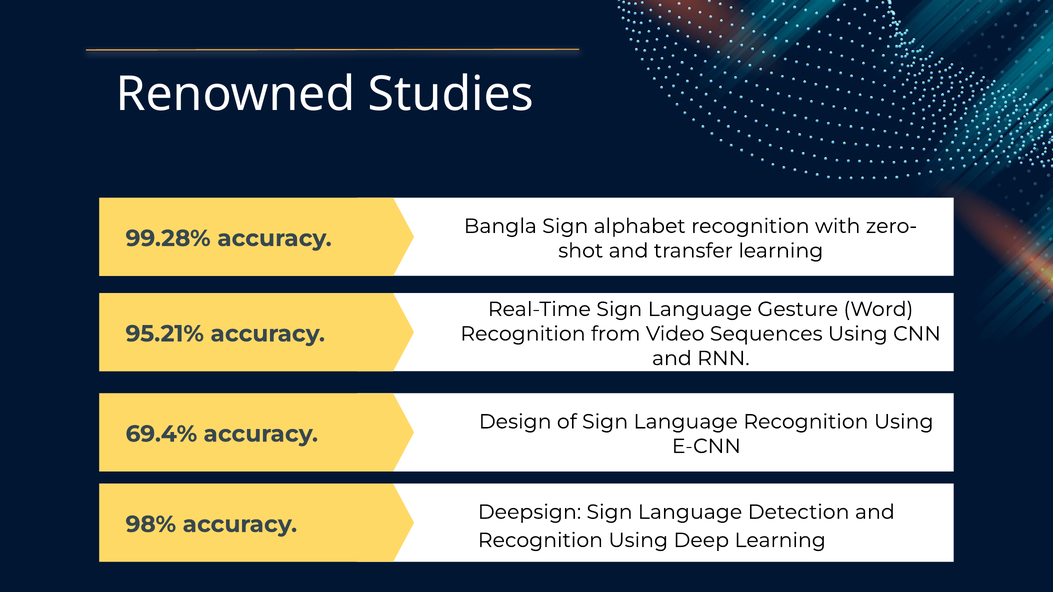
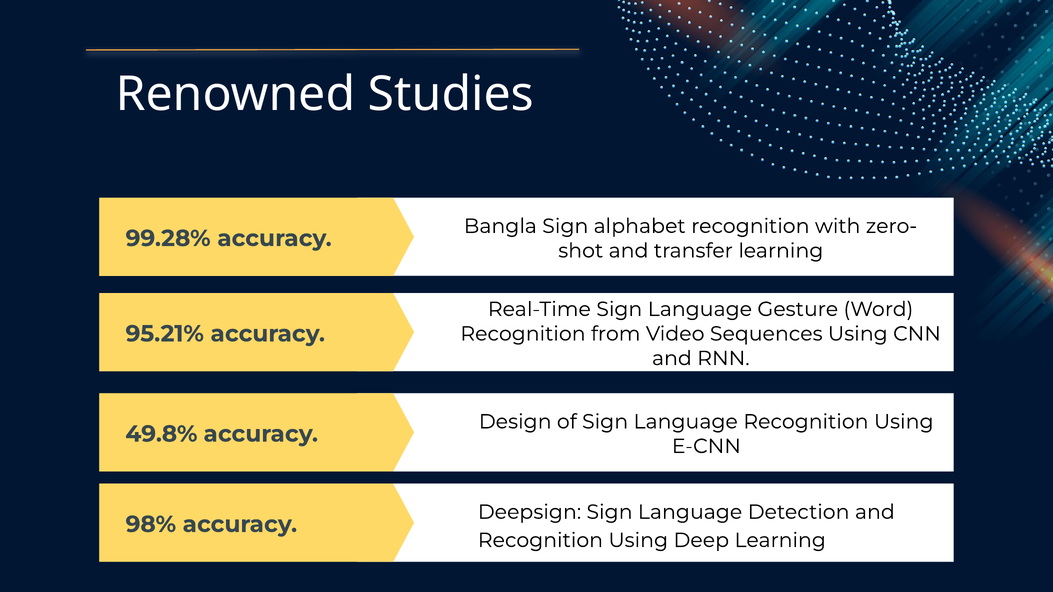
69.4%: 69.4% -> 49.8% (161, 434)
